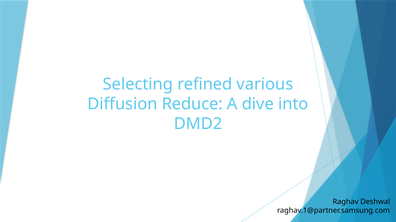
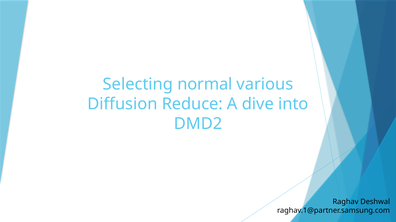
refined: refined -> normal (205, 84)
